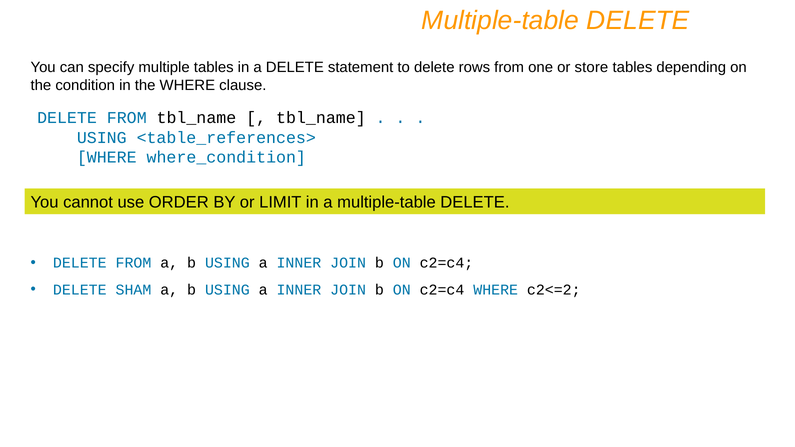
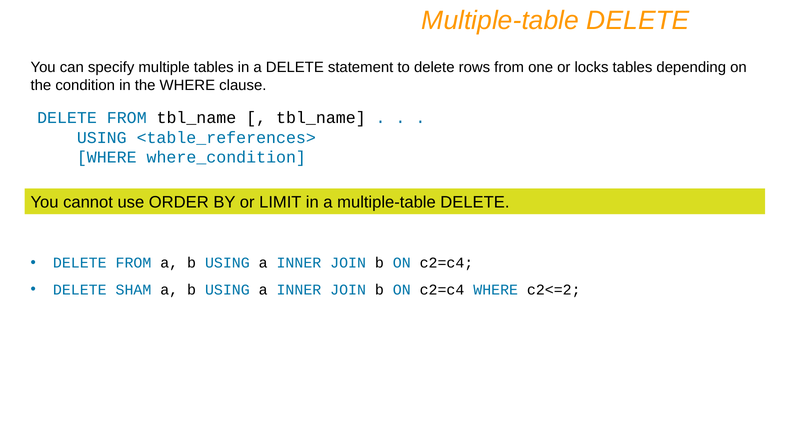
store: store -> locks (592, 68)
